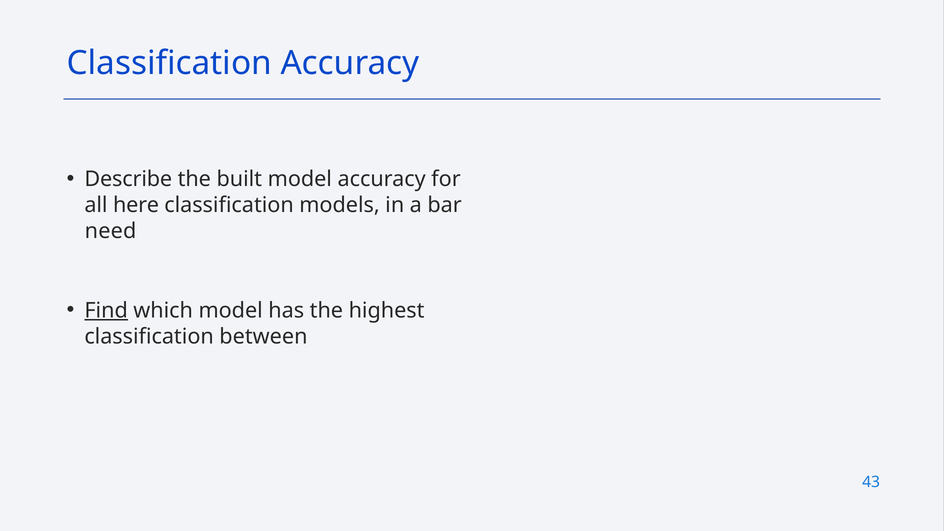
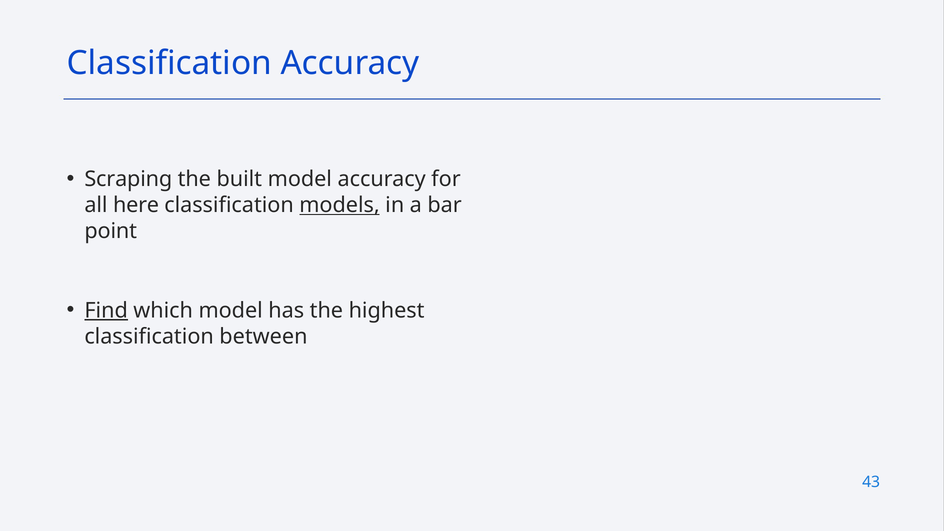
Describe: Describe -> Scraping (128, 179)
models underline: none -> present (339, 205)
need: need -> point (111, 231)
